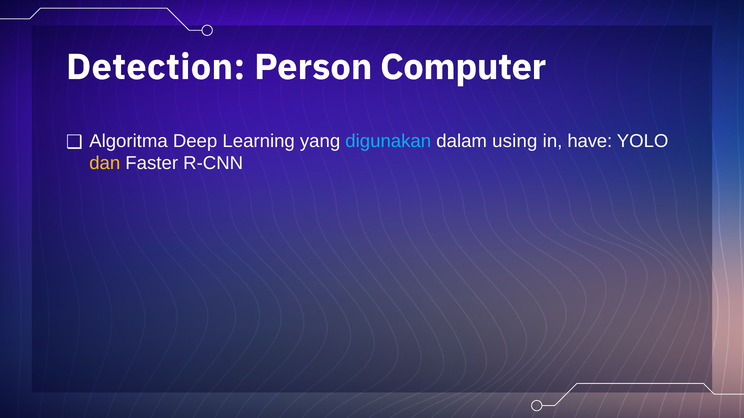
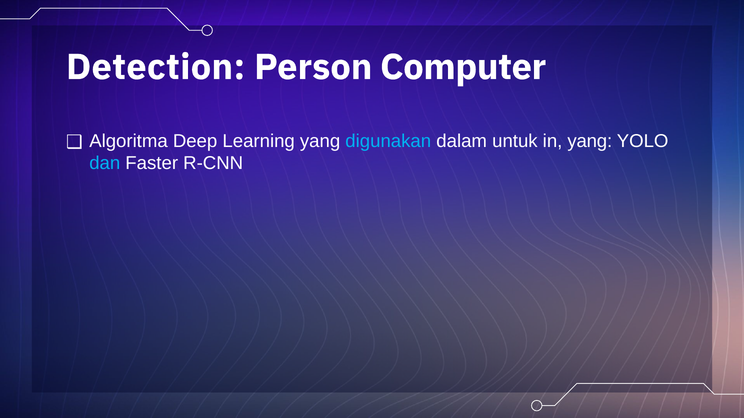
using: using -> untuk (515, 141)
in have: have -> yang (590, 141)
dan colour: yellow -> light blue (105, 163)
